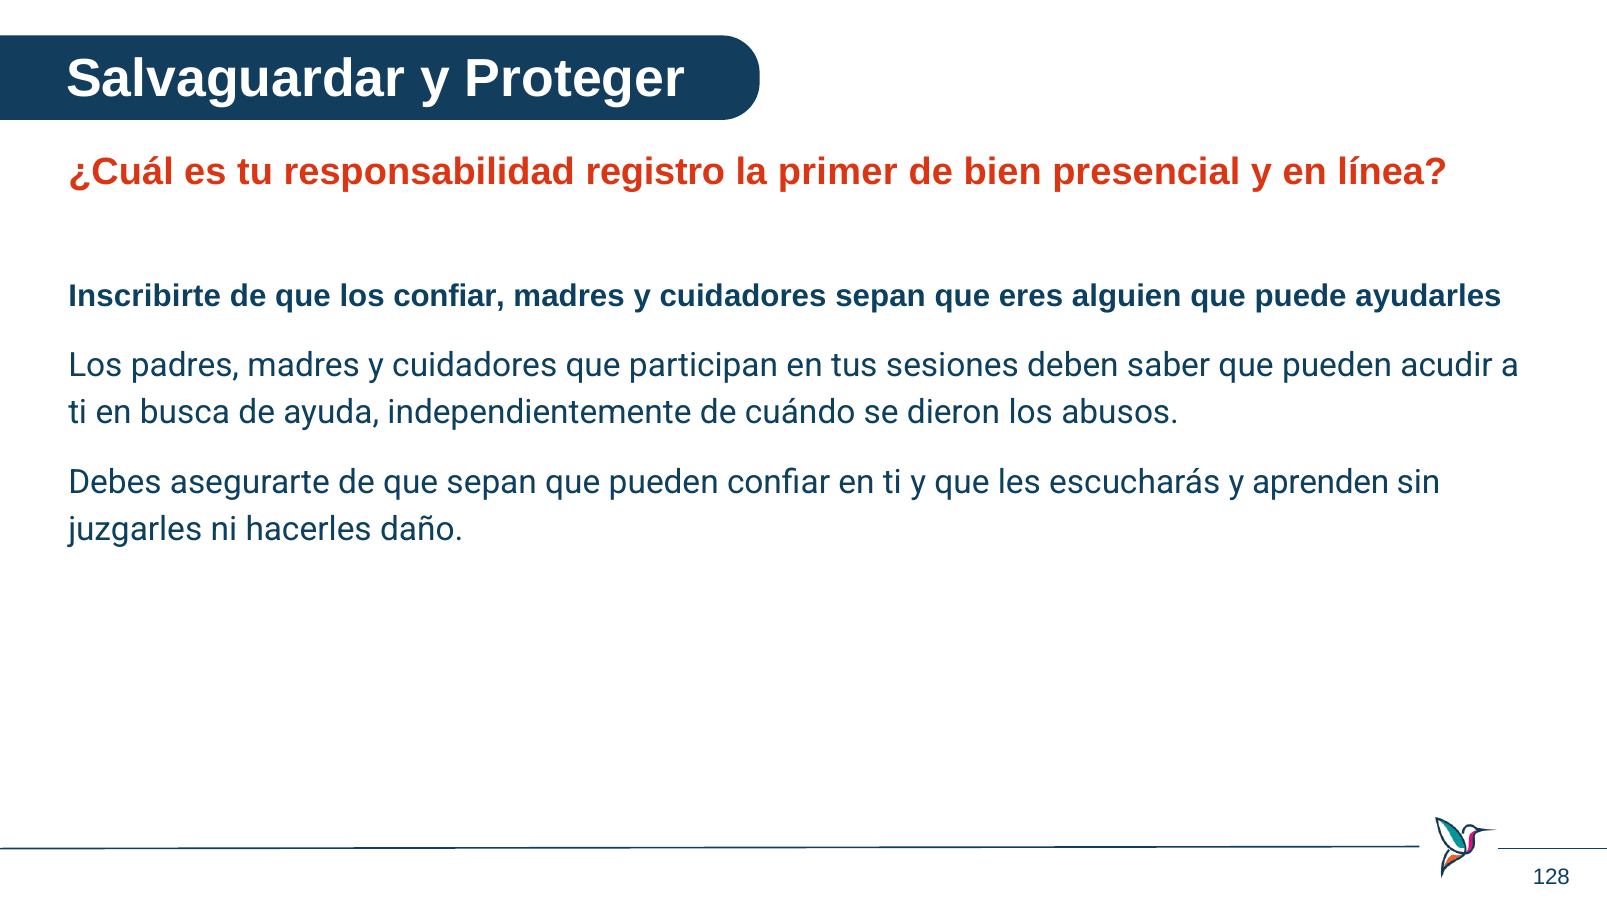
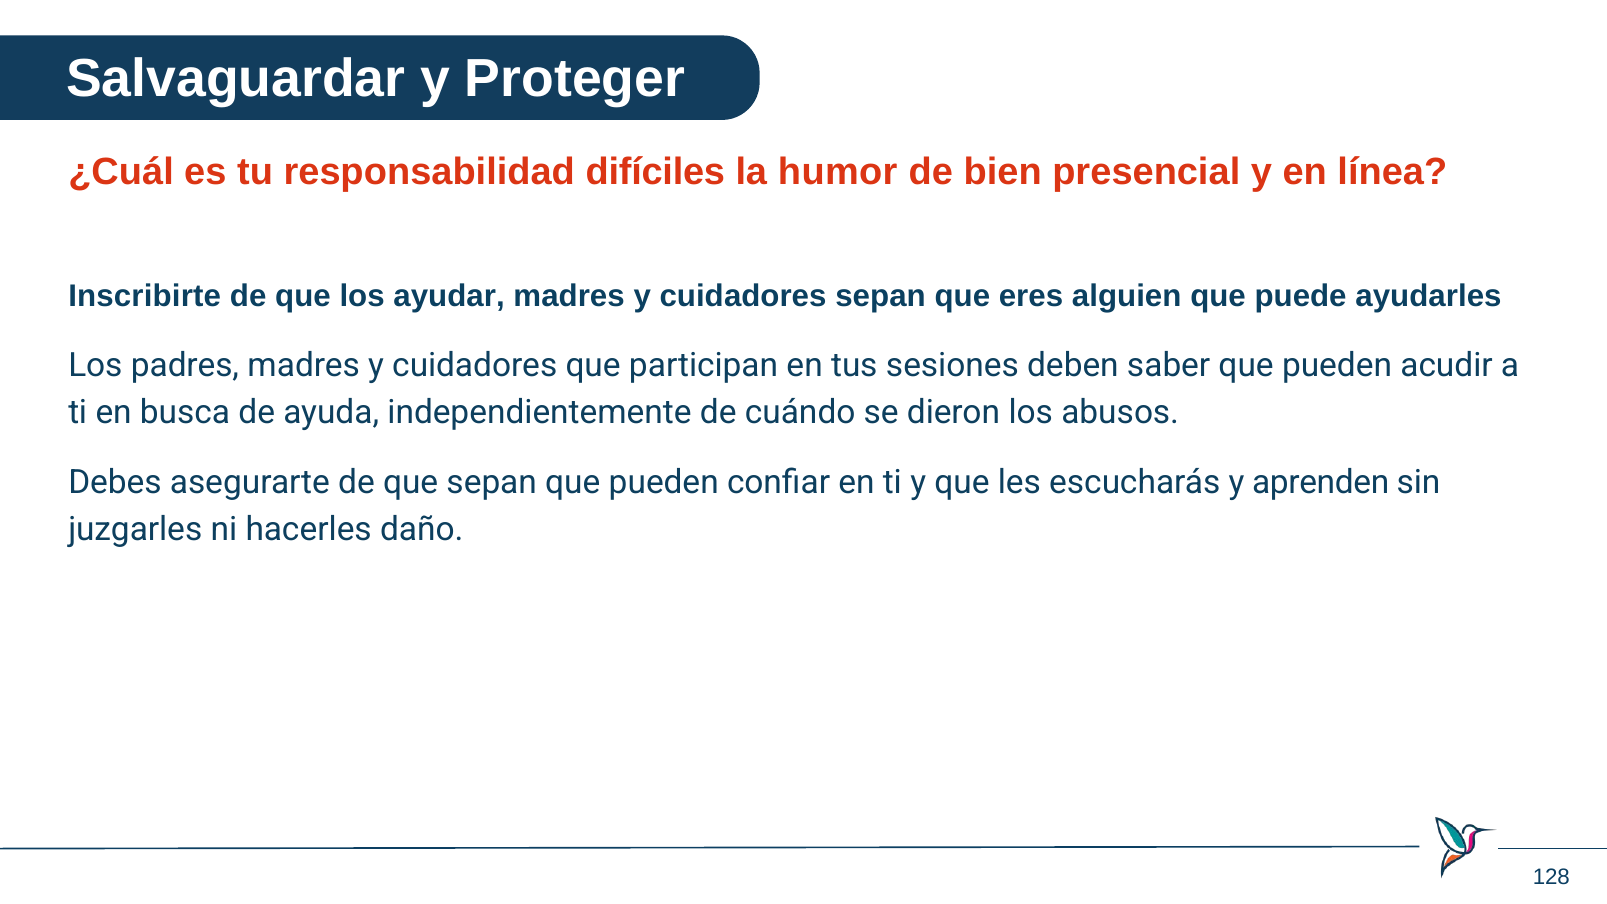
registro: registro -> difíciles (655, 172)
primer: primer -> humor (838, 172)
los confiar: confiar -> ayudar (449, 296)
